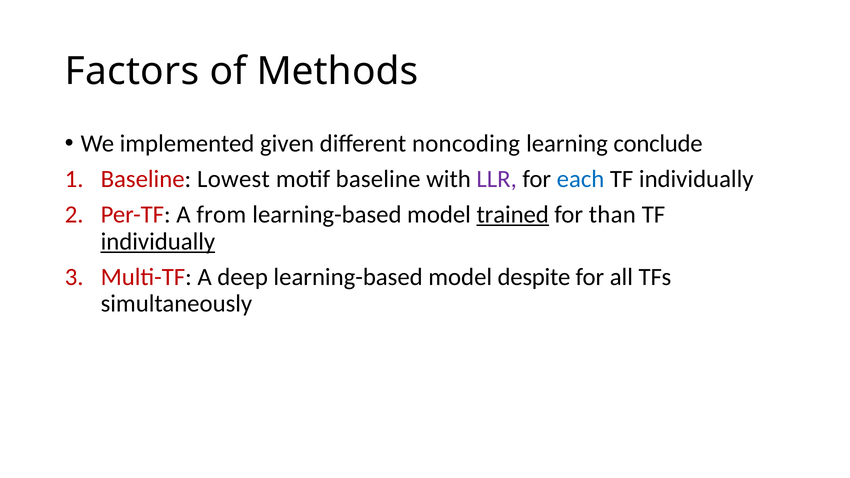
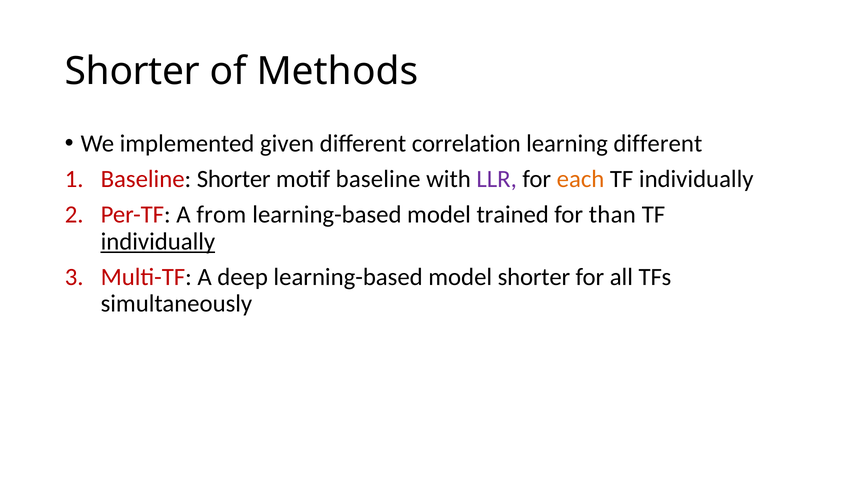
Factors: Factors -> Shorter (132, 71)
noncoding: noncoding -> correlation (466, 144)
learning conclude: conclude -> different (658, 144)
Baseline Lowest: Lowest -> Shorter (234, 179)
each colour: blue -> orange (581, 179)
trained underline: present -> none (513, 215)
model despite: despite -> shorter (534, 277)
